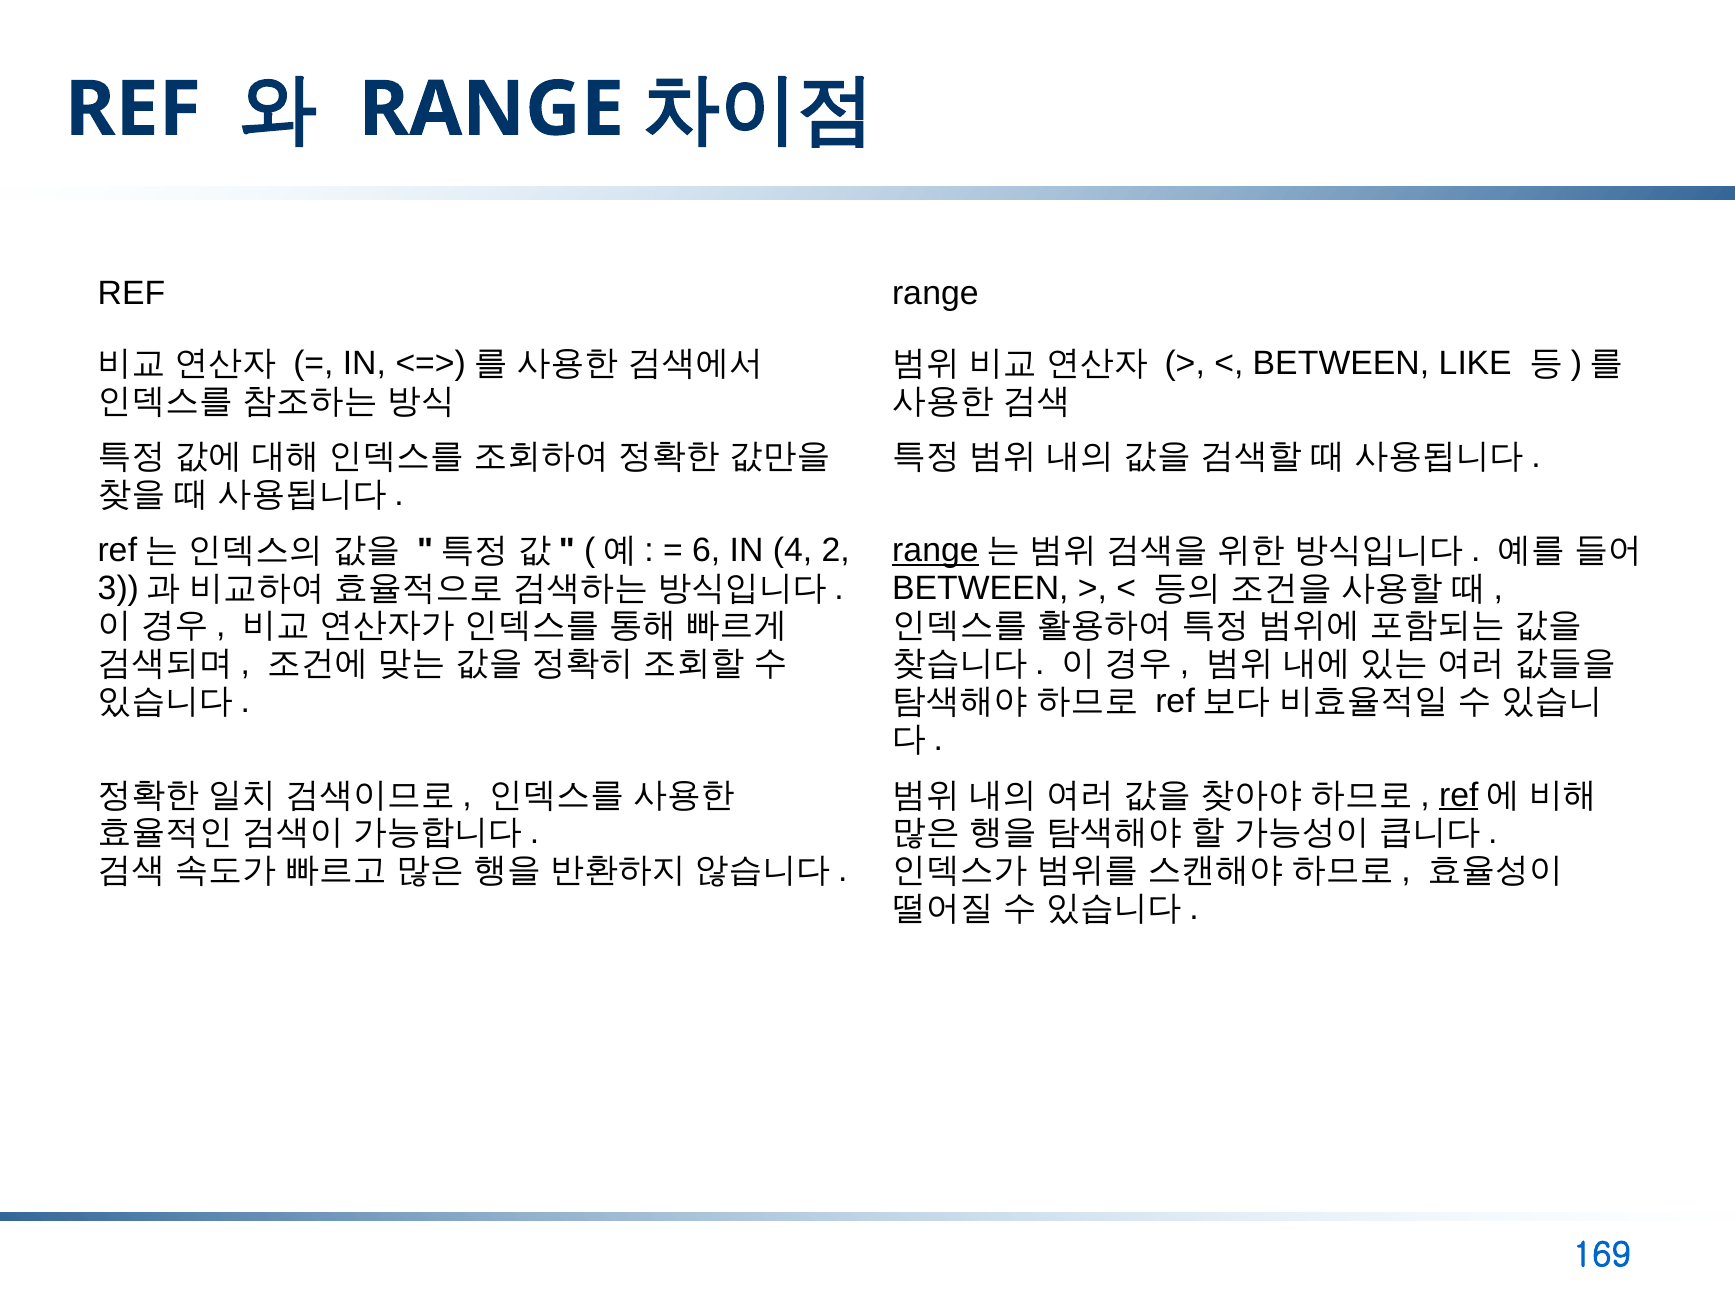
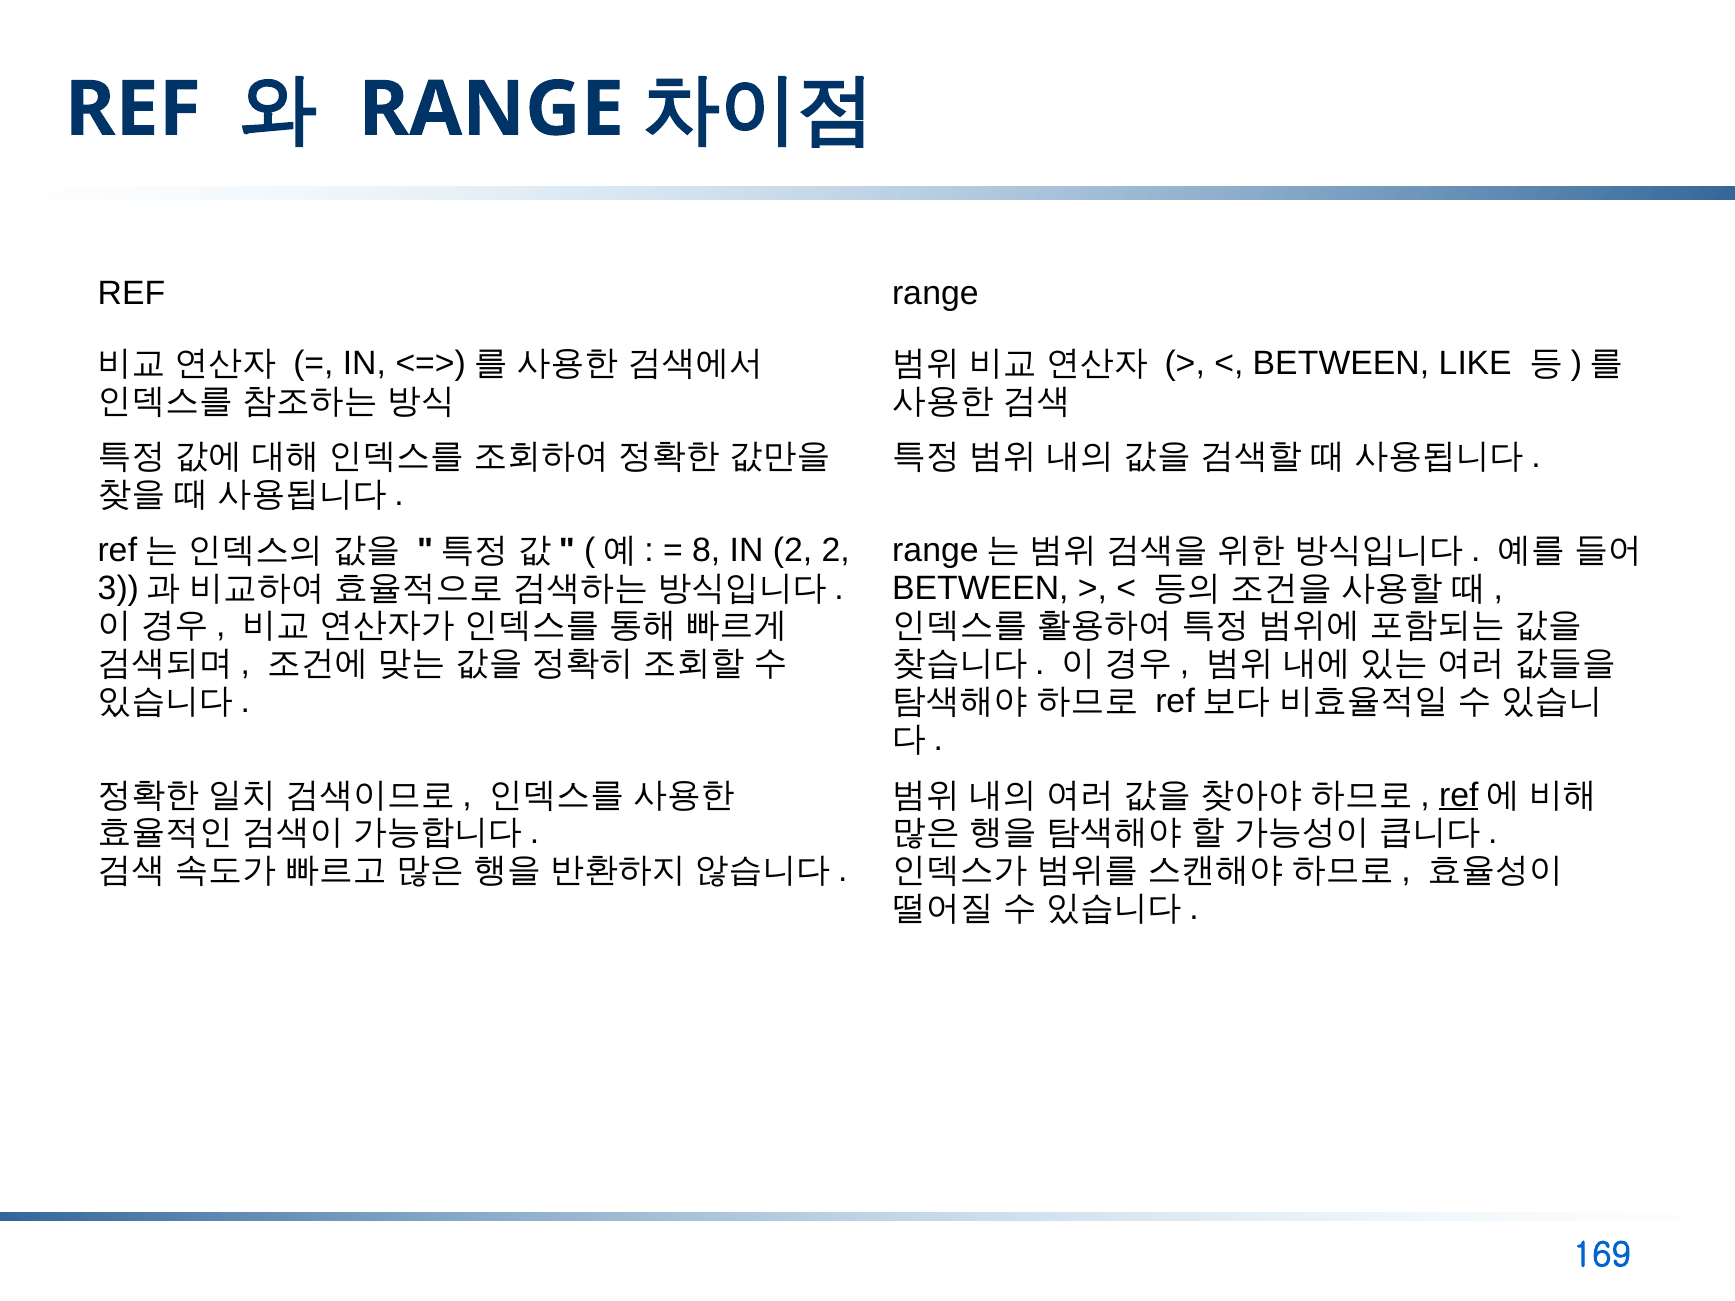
6: 6 -> 8 (706, 550)
IN 4: 4 -> 2 (793, 550)
range underline: present -> none (935, 550)
